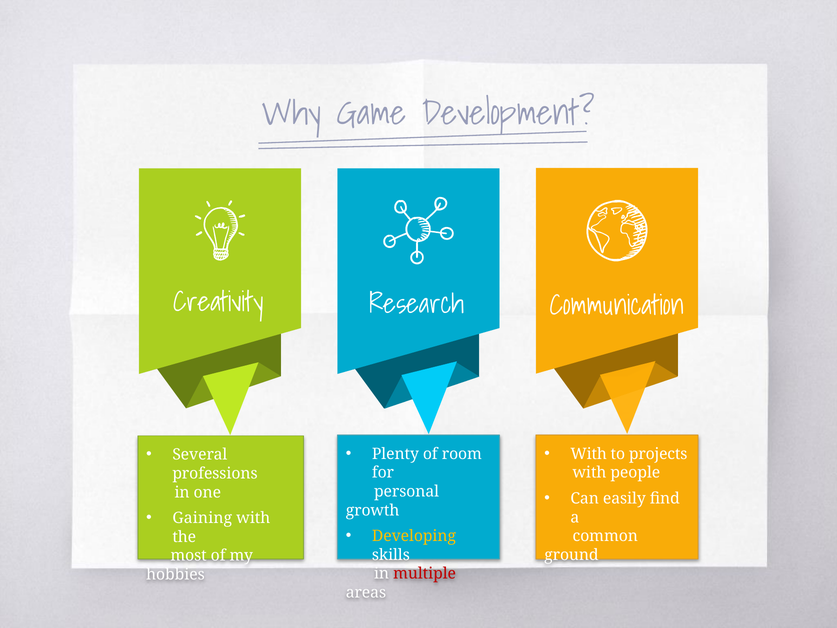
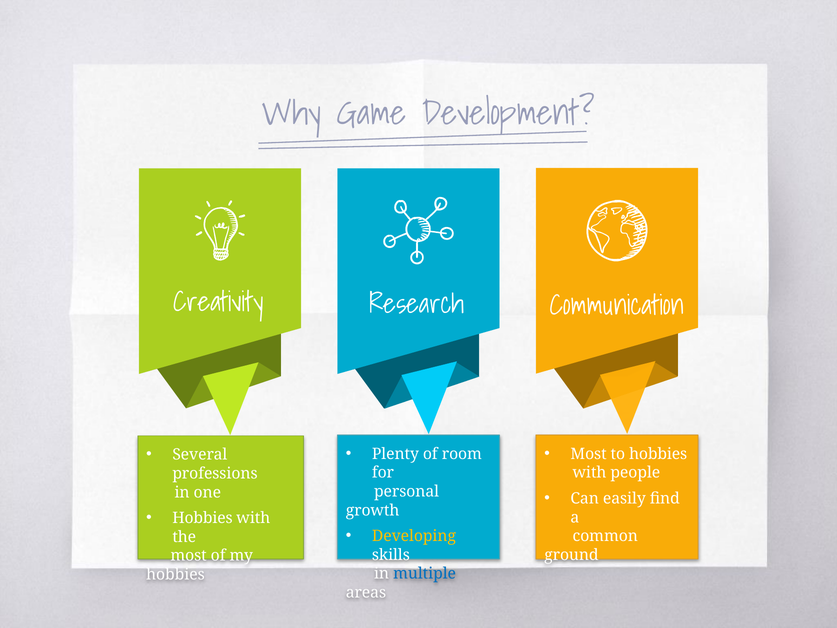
With: With -> Most (589, 454)
to projects: projects -> hobbies (658, 454)
Gaining: Gaining -> Hobbies (202, 518)
multiple colour: red -> blue (425, 574)
